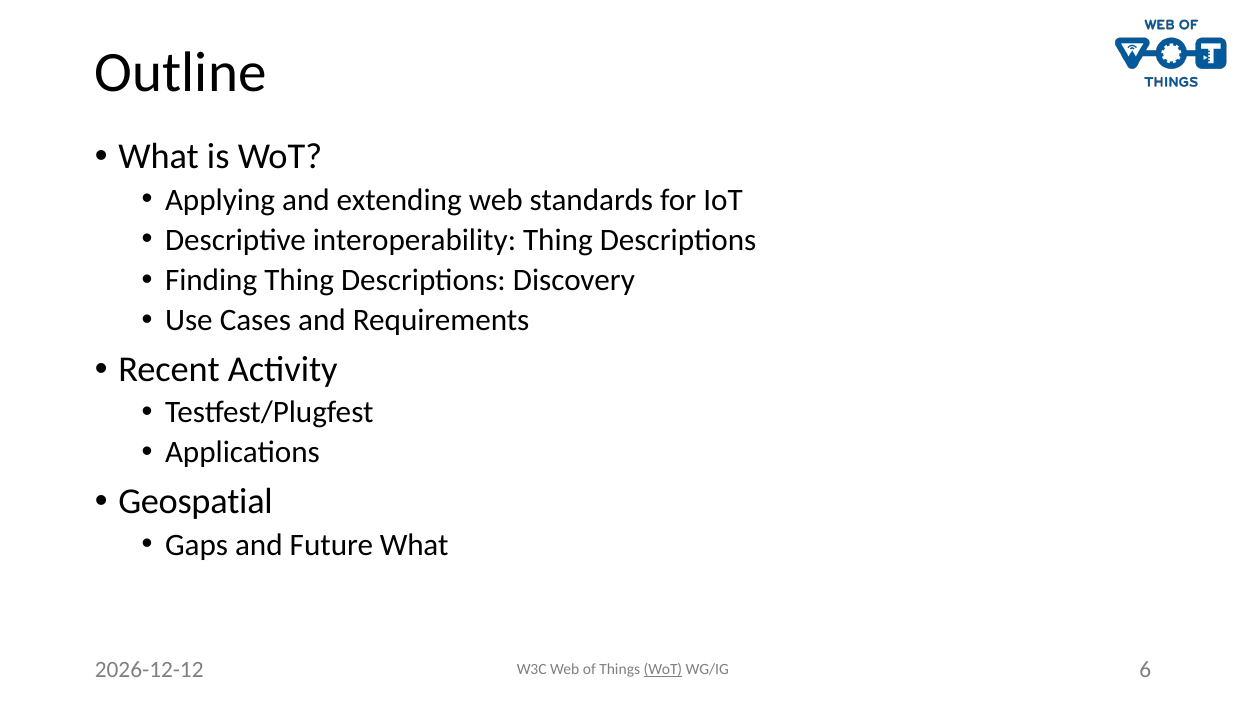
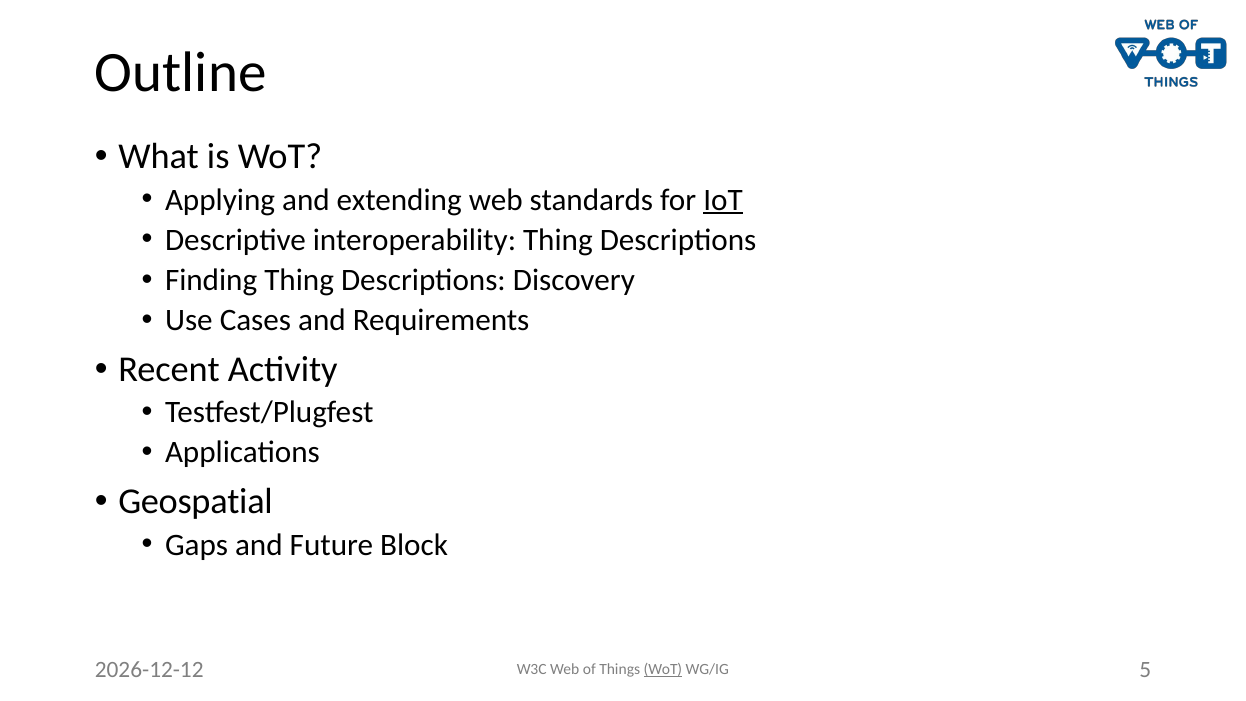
IoT underline: none -> present (723, 200)
Future What: What -> Block (414, 545)
6: 6 -> 5 (1145, 670)
